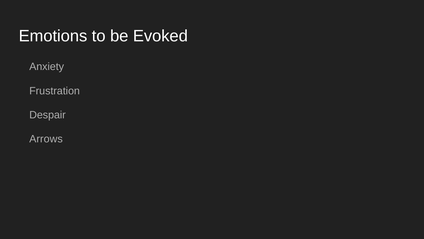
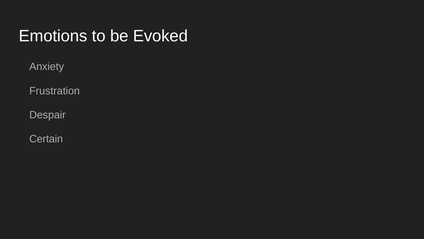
Arrows: Arrows -> Certain (46, 139)
